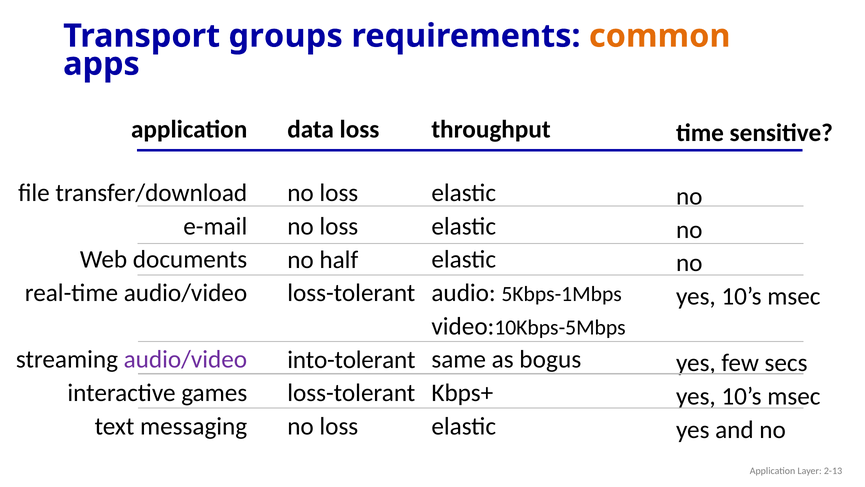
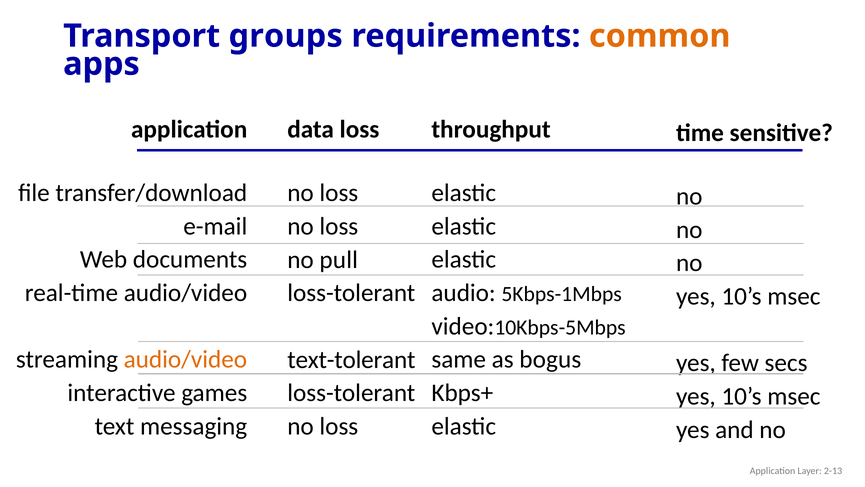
half: half -> pull (339, 259)
audio/video colour: purple -> orange (185, 359)
into-tolerant: into-tolerant -> text-tolerant (351, 359)
